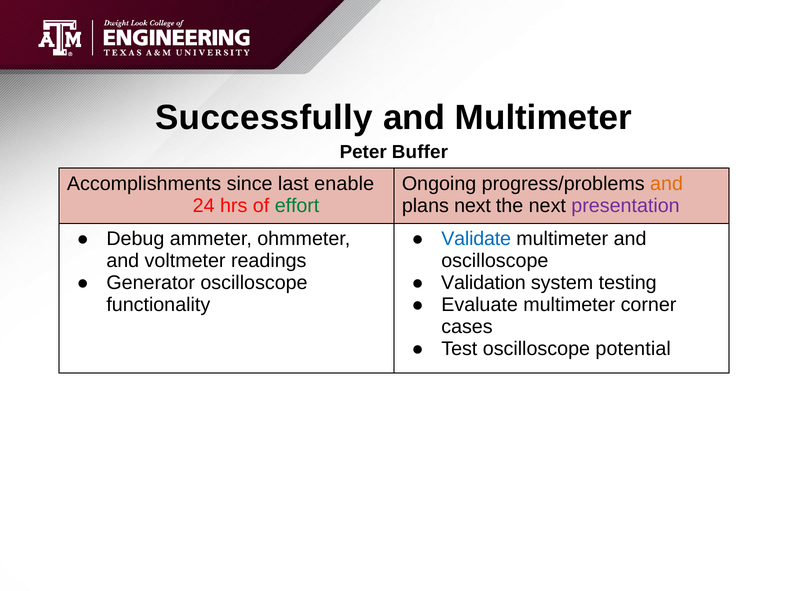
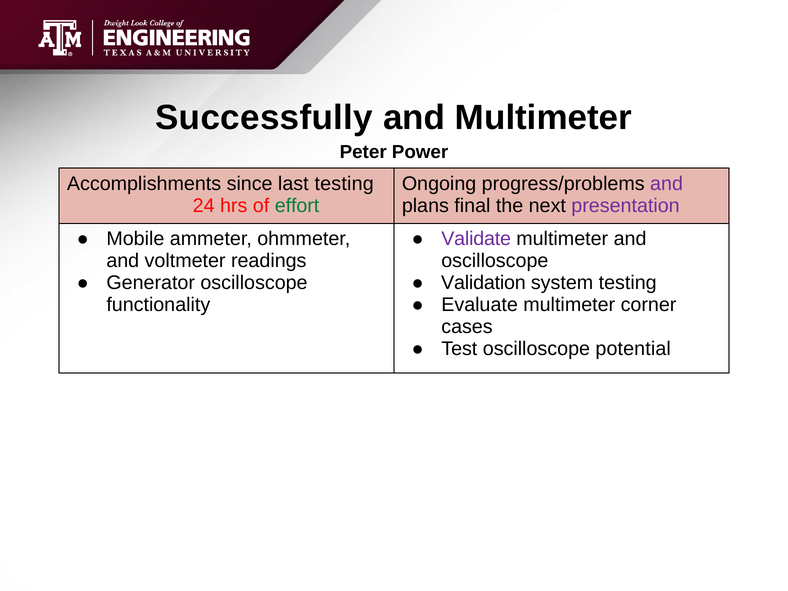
Buffer: Buffer -> Power (420, 152)
last enable: enable -> testing (344, 184)
and colour: orange -> purple (667, 184)
plans next: next -> final (472, 206)
Debug: Debug -> Mobile (135, 239)
Validate colour: blue -> purple (476, 239)
